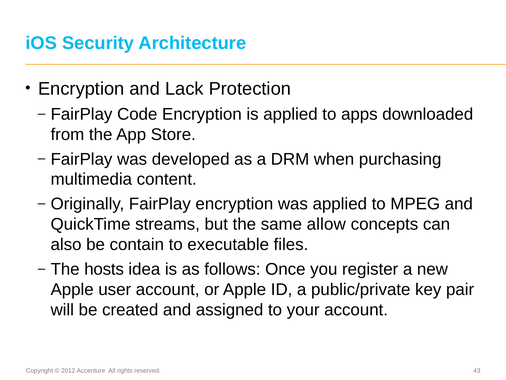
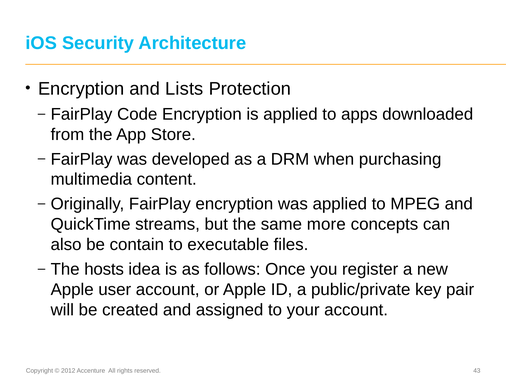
Lack: Lack -> Lists (184, 89)
allow: allow -> more (326, 224)
